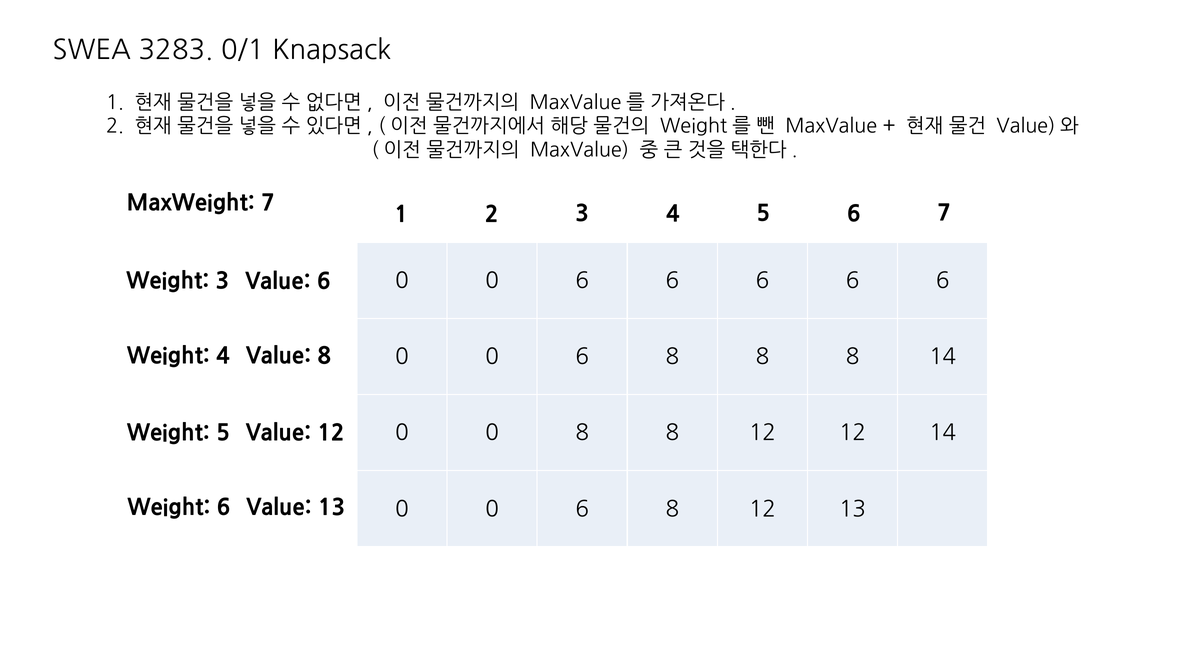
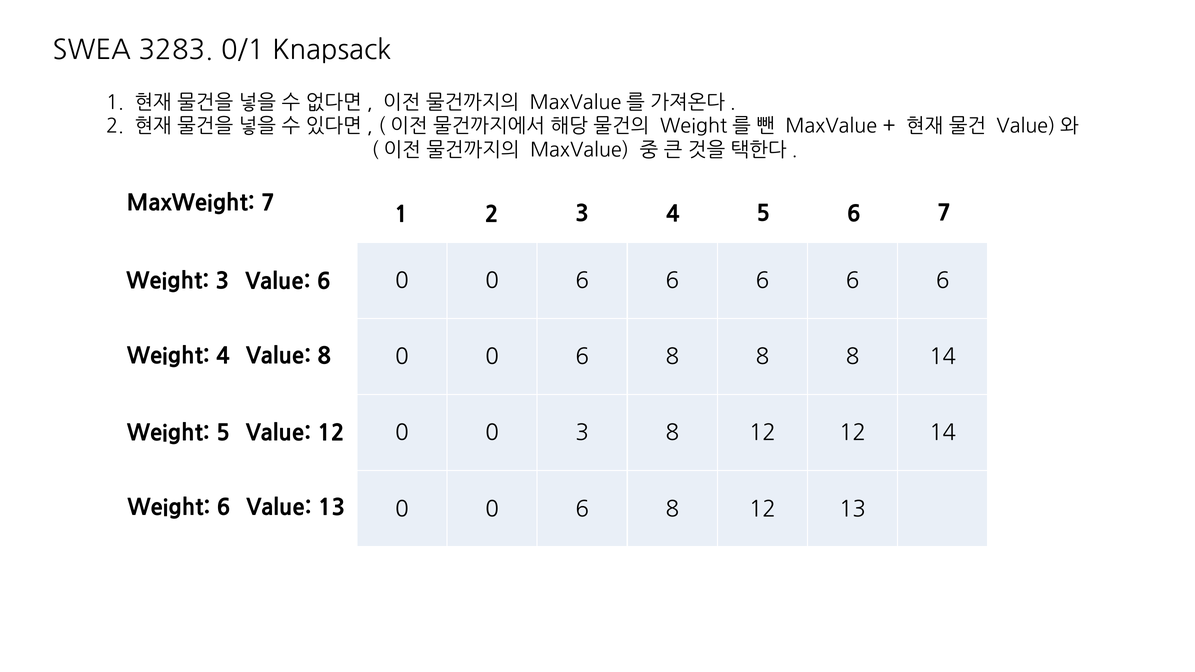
0 8: 8 -> 3 (582, 433)
